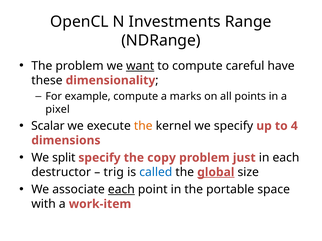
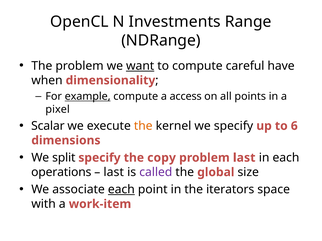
these: these -> when (47, 81)
example underline: none -> present (88, 97)
marks: marks -> access (186, 97)
4: 4 -> 6 (294, 126)
problem just: just -> last (244, 158)
destructor: destructor -> operations (61, 173)
trig: trig -> last (114, 173)
called colour: blue -> purple (156, 173)
global underline: present -> none (216, 173)
portable: portable -> iterators (230, 190)
